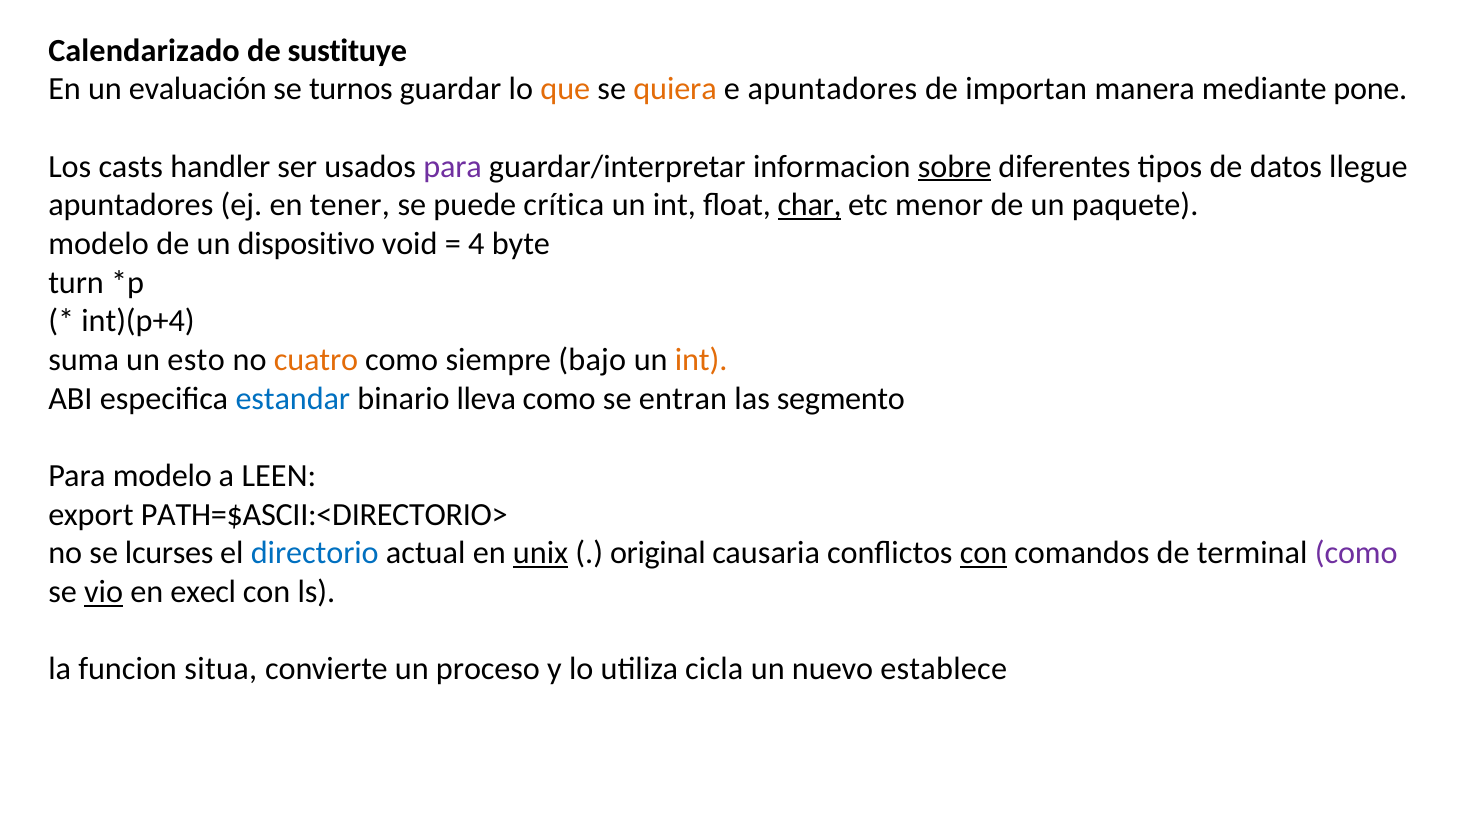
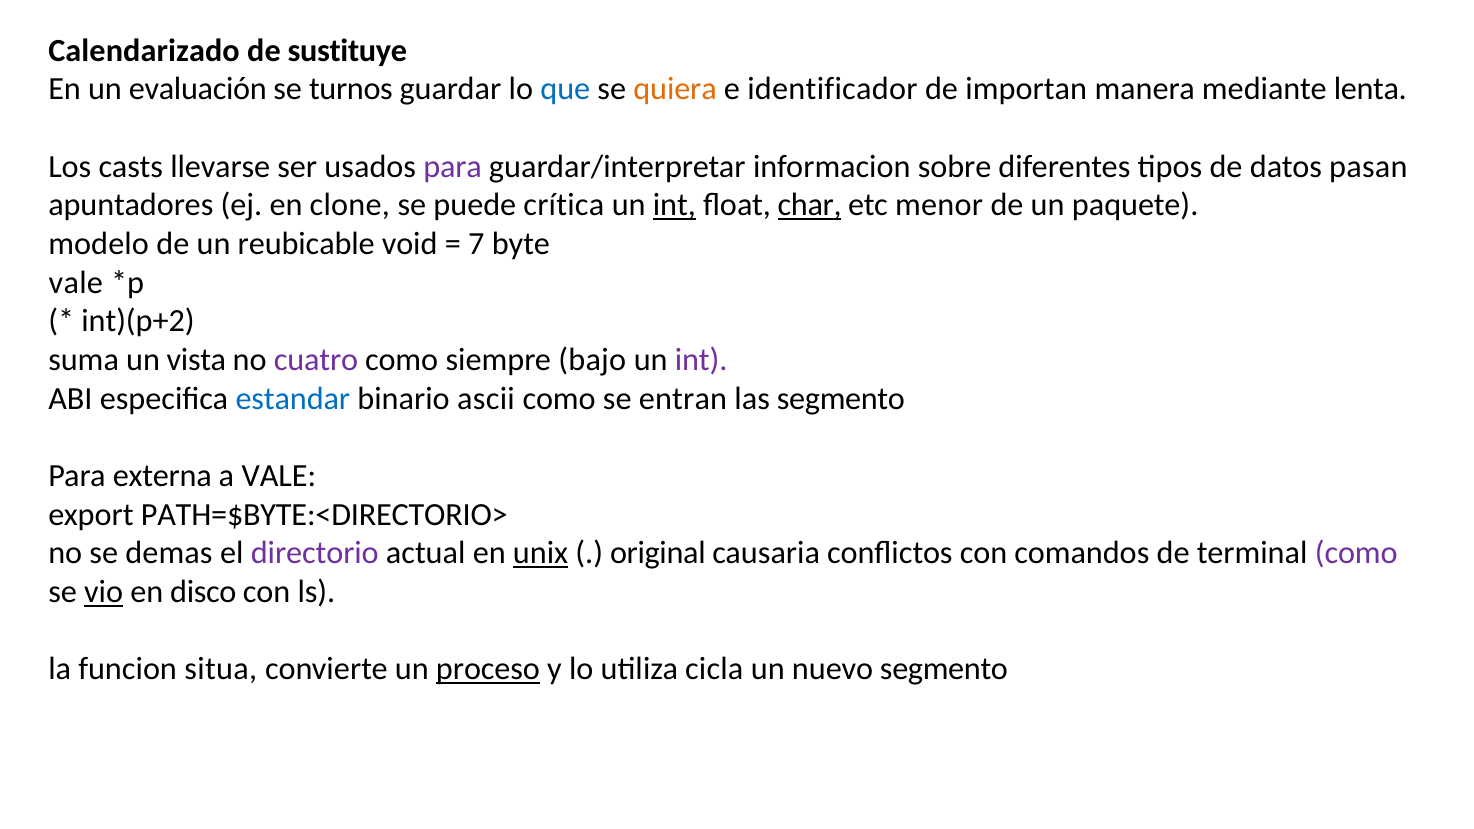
que colour: orange -> blue (565, 89)
e apuntadores: apuntadores -> identificador (832, 89)
pone: pone -> lenta (1370, 89)
handler: handler -> llevarse (220, 166)
sobre underline: present -> none (955, 166)
llegue: llegue -> pasan (1368, 166)
tener: tener -> clone (350, 205)
int underline: none -> present (674, 205)
dispositivo: dispositivo -> reubicable (306, 244)
4: 4 -> 7 (476, 244)
turn: turn -> vale (76, 283)
int)(p+4: int)(p+4 -> int)(p+2 (138, 321)
esto: esto -> vista (196, 360)
cuatro colour: orange -> purple (316, 360)
int colour: orange -> purple (701, 360)
lleva: lleva -> ascii (486, 399)
Para modelo: modelo -> externa (162, 476)
a LEEN: LEEN -> VALE (279, 476)
PATH=$ASCII:<DIRECTORIO>: PATH=$ASCII:<DIRECTORIO> -> PATH=$BYTE:<DIRECTORIO> (324, 515)
lcurses: lcurses -> demas (169, 553)
directorio colour: blue -> purple (315, 553)
con underline: present -> none (984, 553)
execl: execl -> disco (203, 592)
proceso underline: none -> present (488, 669)
nuevo establece: establece -> segmento (944, 669)
